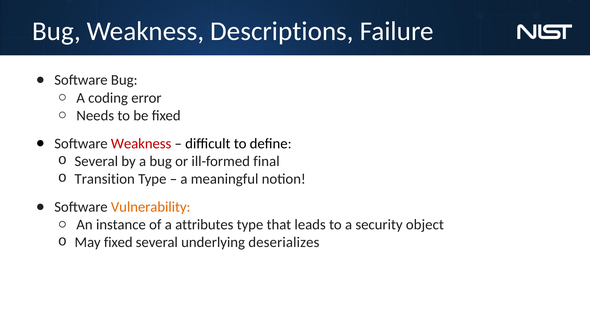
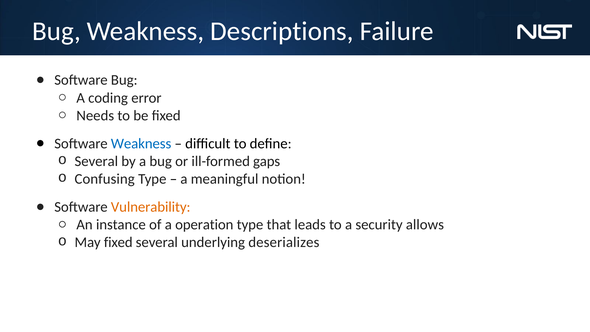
Weakness colour: red -> blue (141, 144)
final: final -> gaps (267, 161)
Transition: Transition -> Confusing (105, 179)
attributes: attributes -> operation (204, 225)
object: object -> allows (425, 225)
